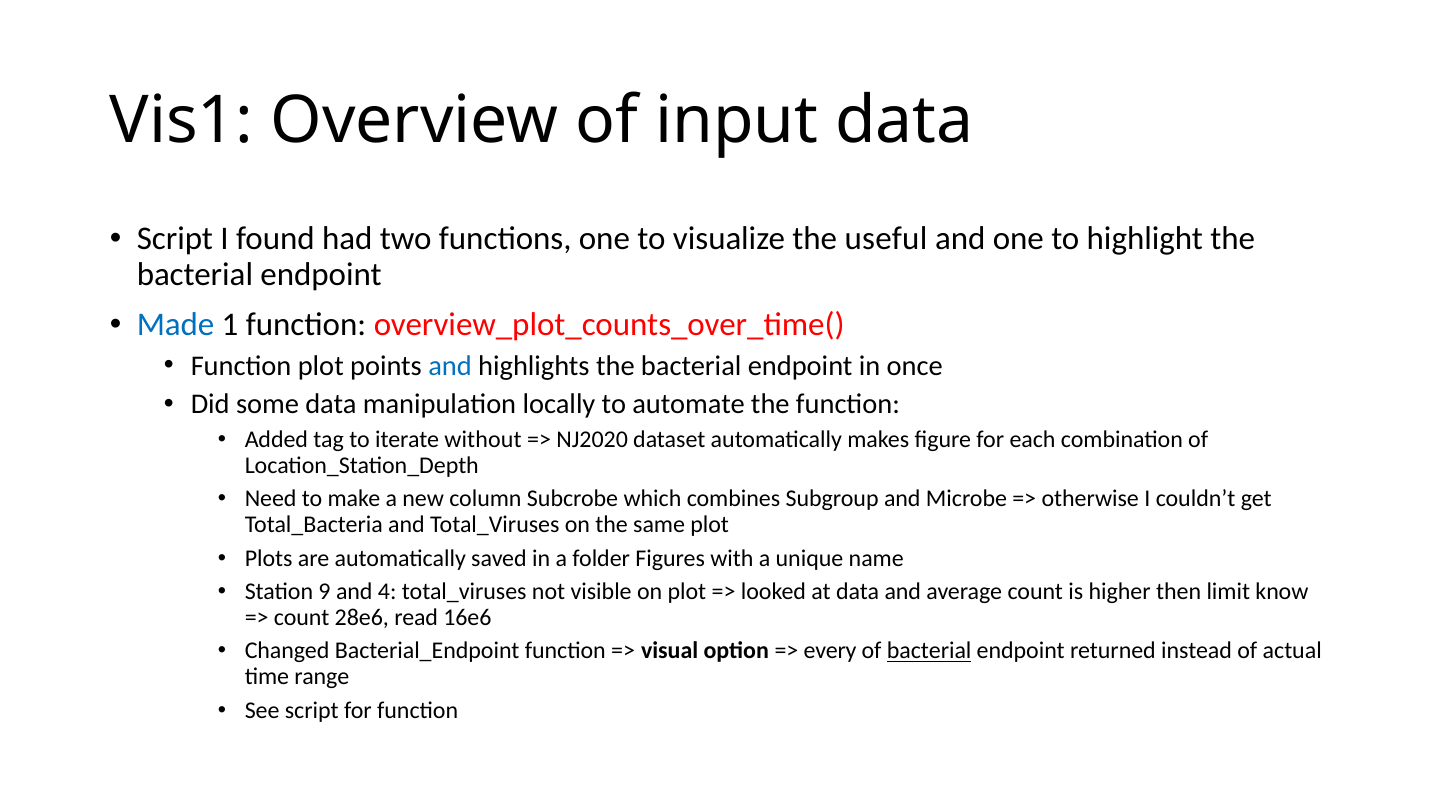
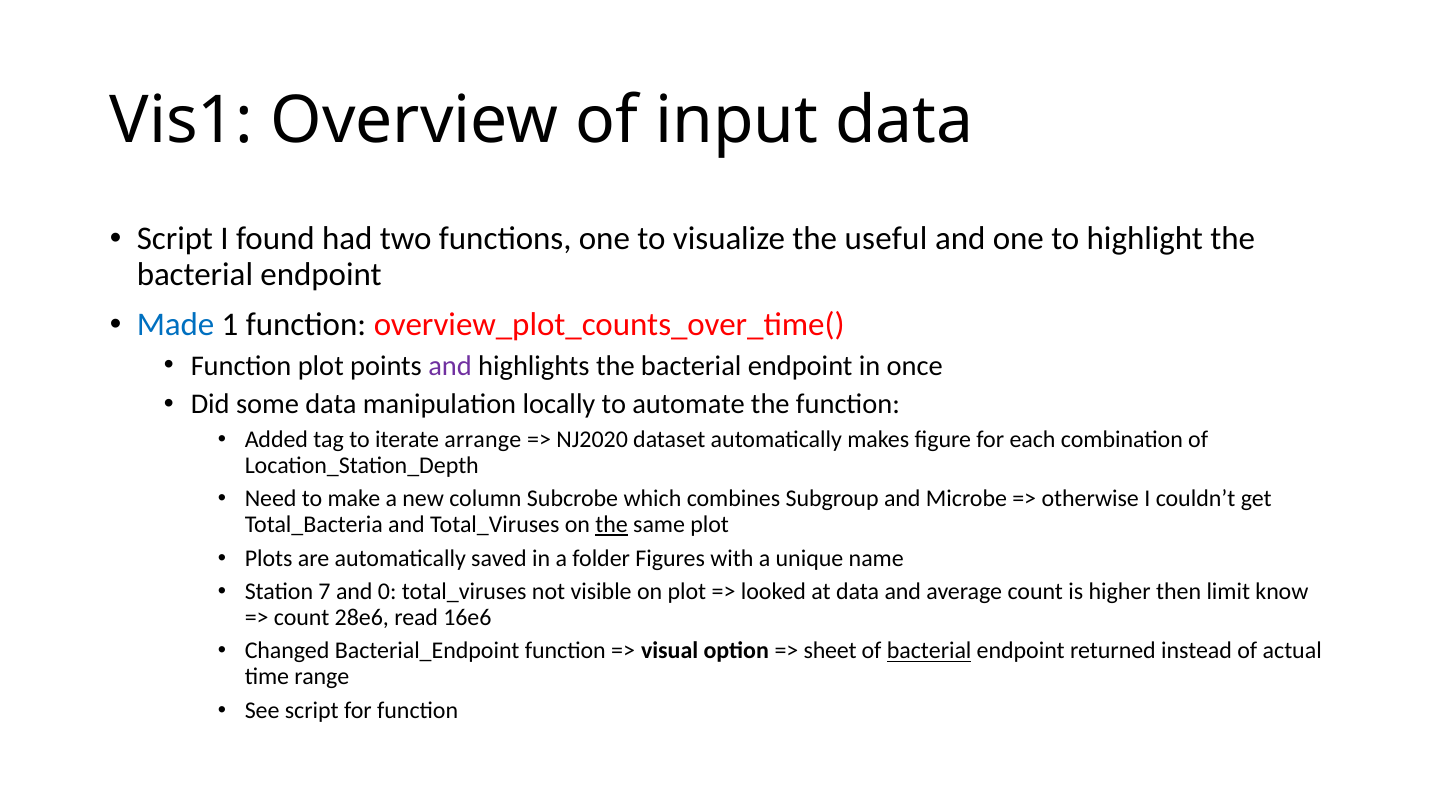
and colour: blue -> purple (450, 366)
without: without -> arrange (483, 440)
the underline: none -> present (612, 525)
9: 9 -> 7 (325, 592)
4: 4 -> 0 (387, 592)
every: every -> sheet (830, 651)
